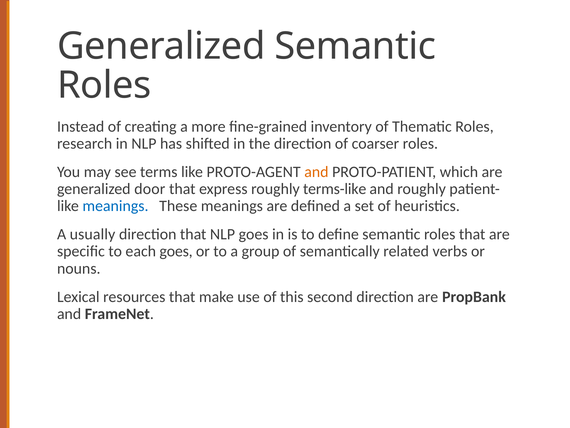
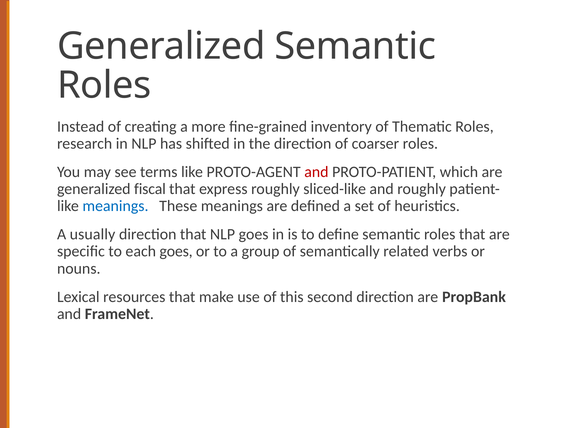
and colour: orange -> red (316, 172)
door: door -> fiscal (150, 189)
terms-like: terms-like -> sliced-like (335, 189)
